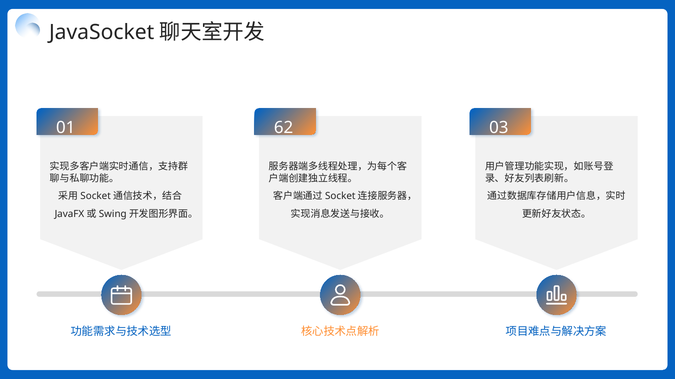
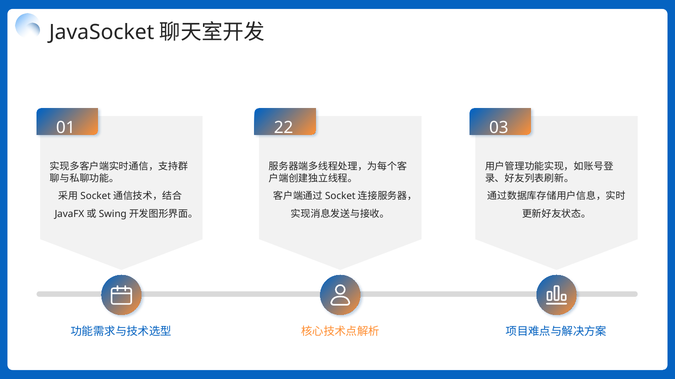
62: 62 -> 22 (284, 128)
